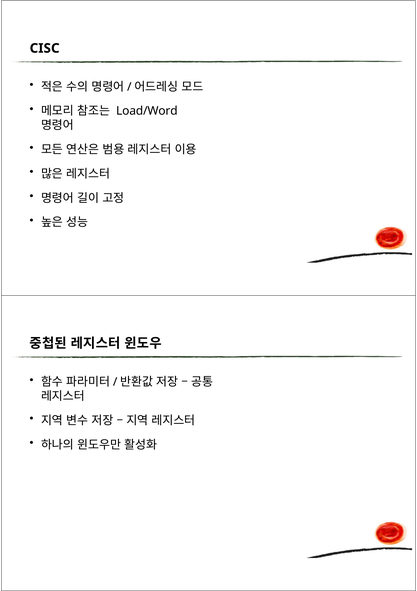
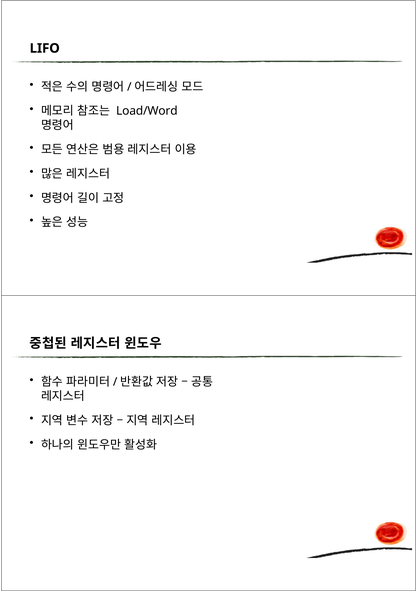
CISC: CISC -> LIFO (45, 48)
